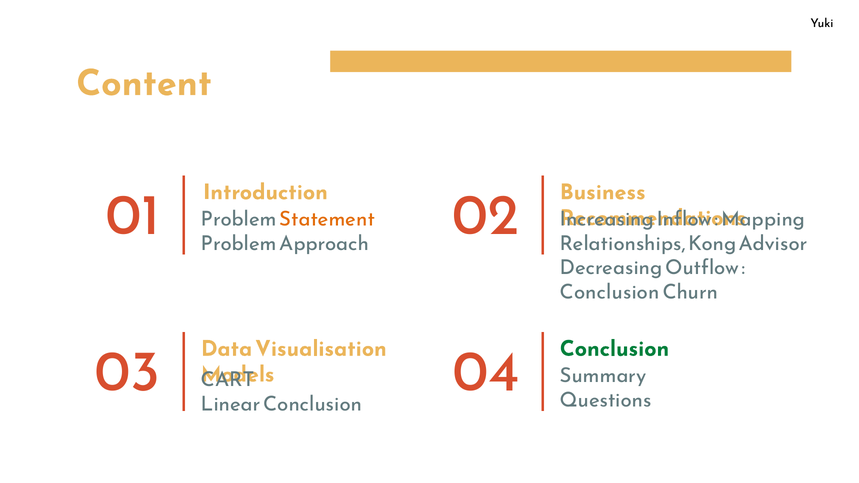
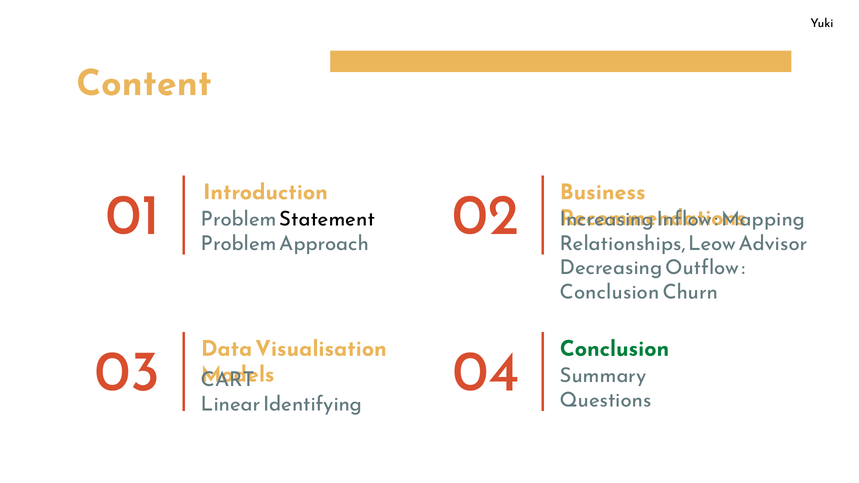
Statement colour: orange -> black (327, 219)
Kong: Kong -> Leow (712, 244)
Linear Conclusion: Conclusion -> Identifying (313, 404)
